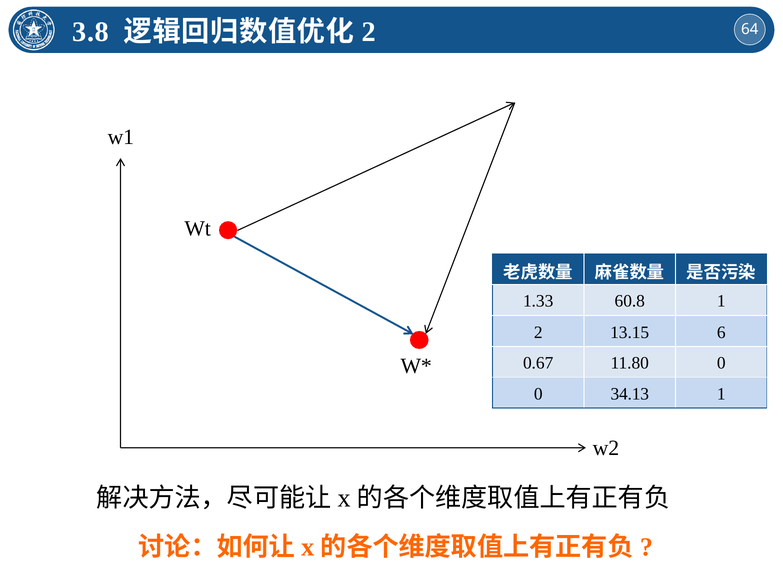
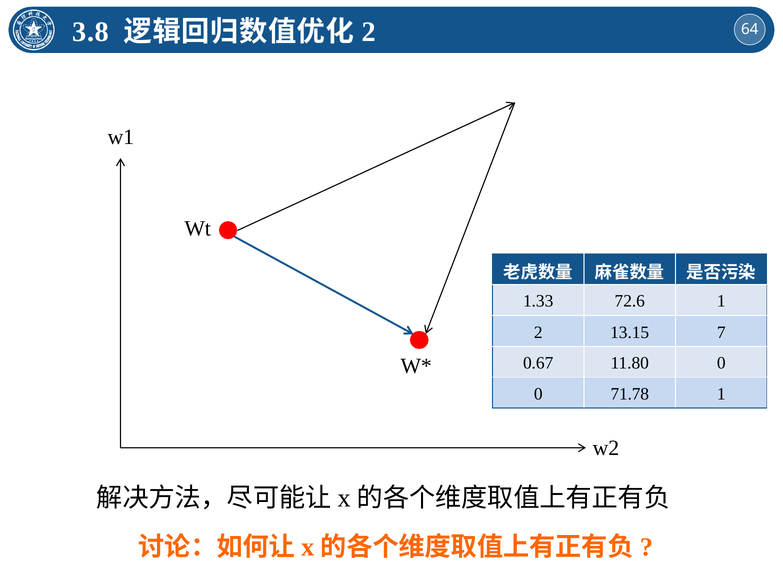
60.8: 60.8 -> 72.6 (630, 301)
6: 6 -> 7 (721, 333)
34.13: 34.13 -> 71.78 (630, 394)
